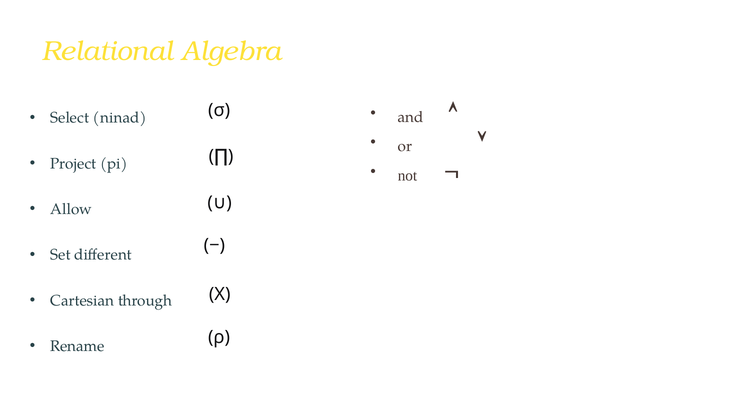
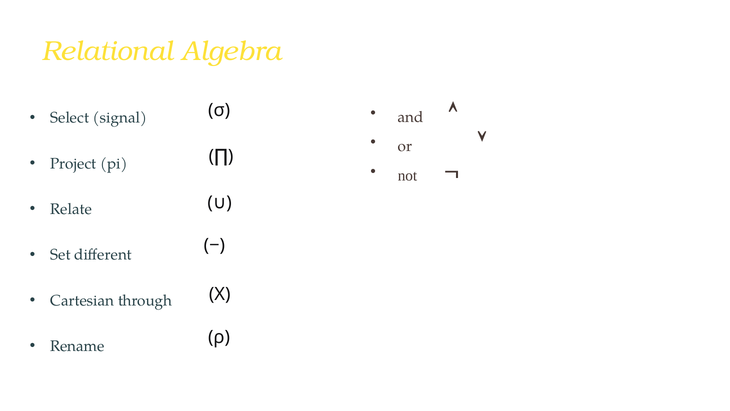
ninad: ninad -> signal (120, 118)
Allow: Allow -> Relate (71, 209)
